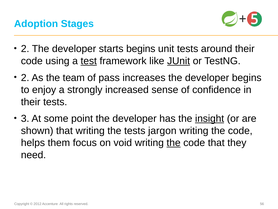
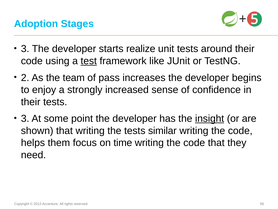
2: 2 -> 3 (25, 49)
starts begins: begins -> realize (141, 49)
JUnit underline: present -> none (179, 61)
jargon: jargon -> similar (162, 130)
void: void -> time (123, 142)
the underline: present -> none (174, 142)
